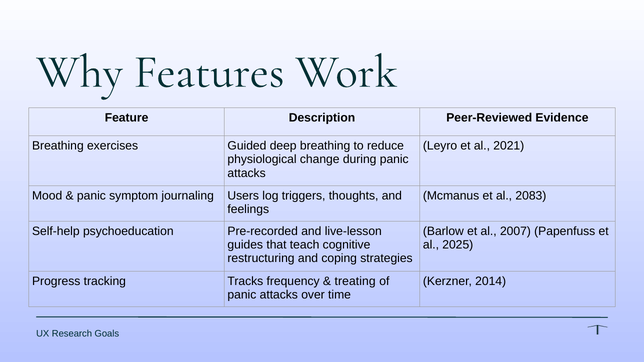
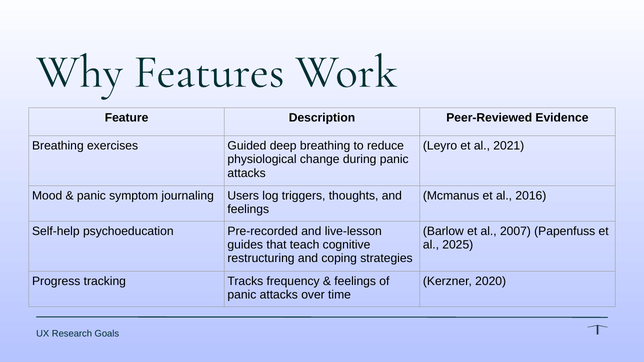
2083: 2083 -> 2016 (531, 196)
treating: treating -> feelings (355, 281)
2014: 2014 -> 2020 (491, 281)
